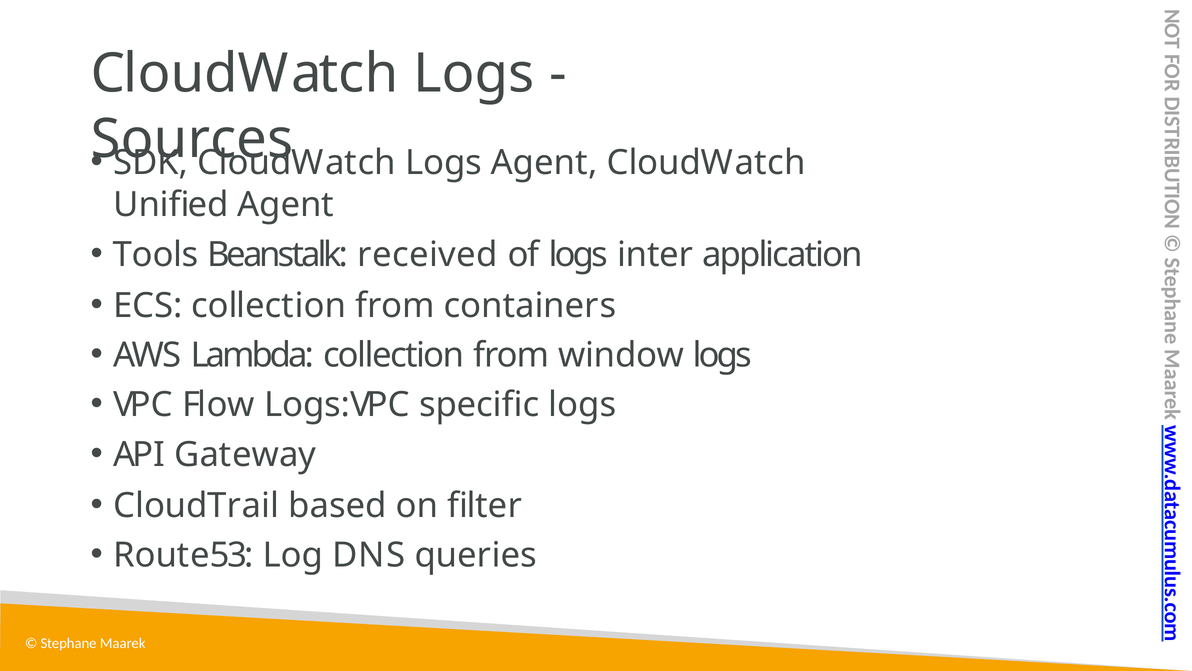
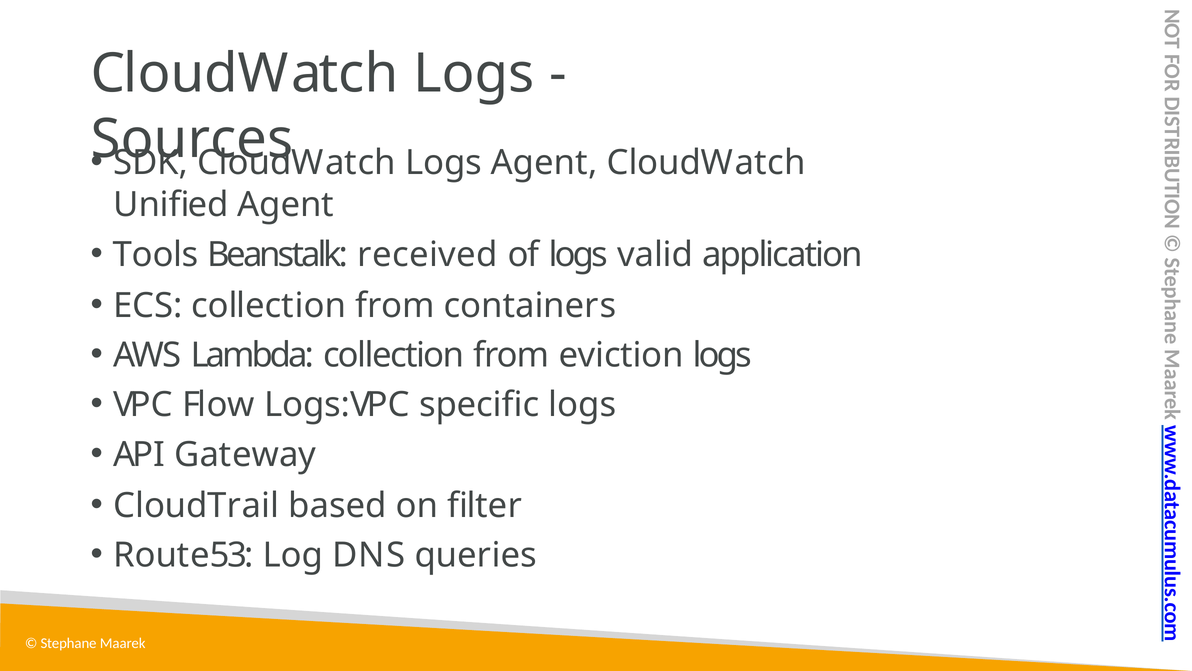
inter: inter -> valid (655, 254)
window: window -> eviction (621, 355)
